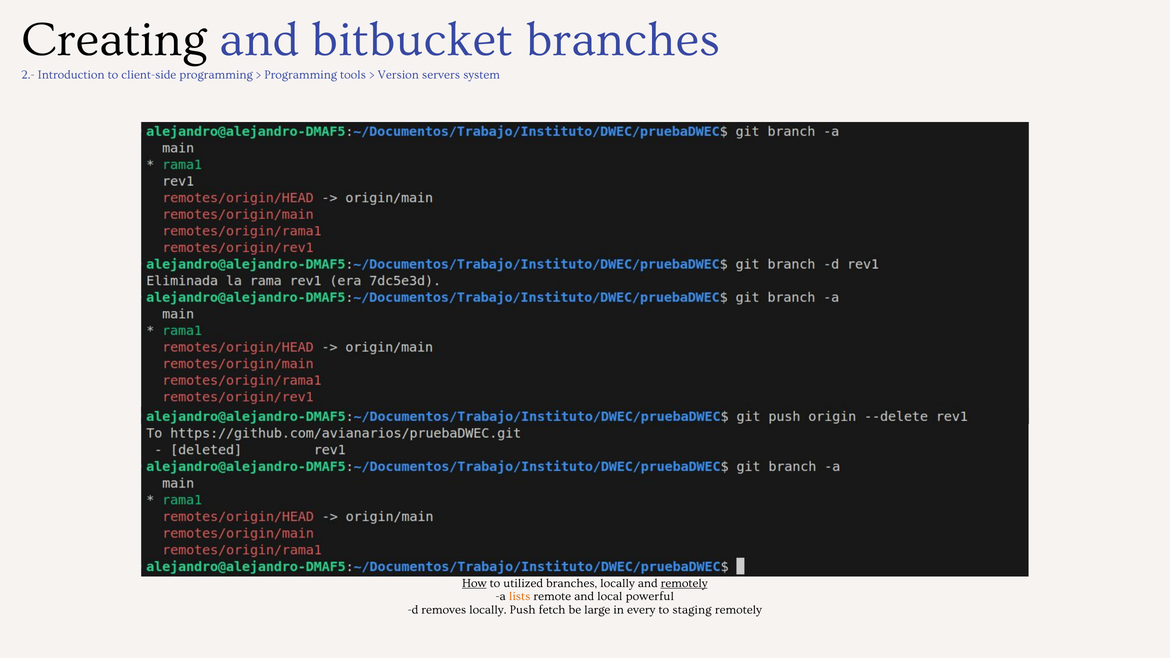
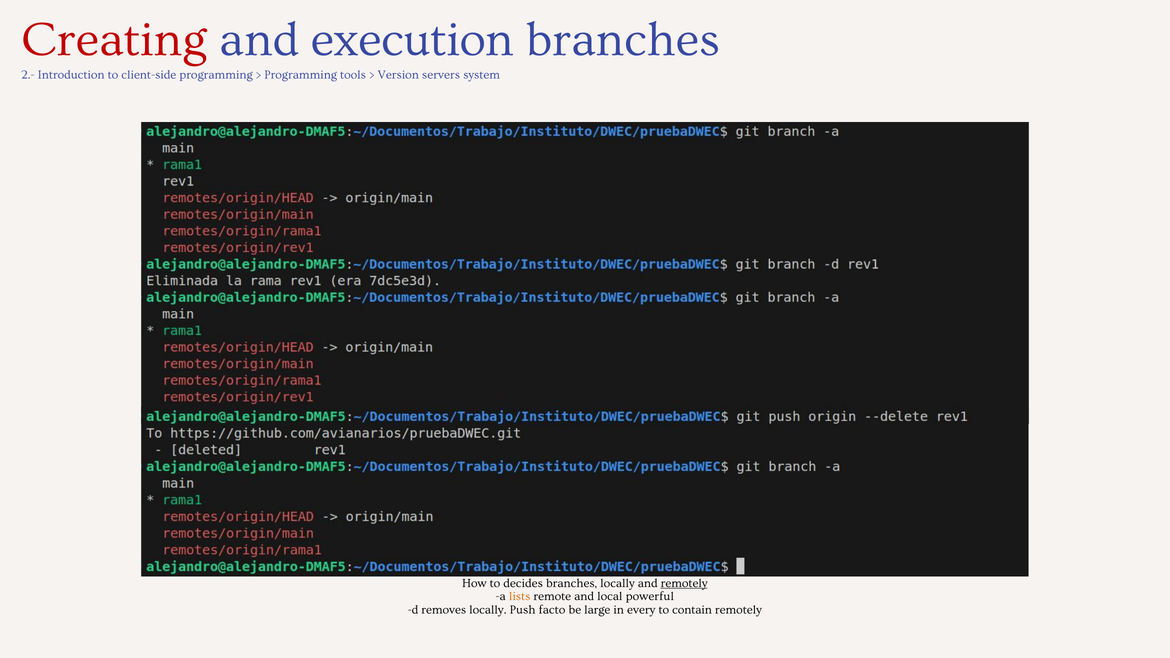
Creating colour: black -> red (114, 39)
bitbucket: bitbucket -> execution (412, 39)
How underline: present -> none (474, 583)
utilized: utilized -> decides (523, 583)
fetch: fetch -> facto (552, 610)
staging: staging -> contain (692, 610)
